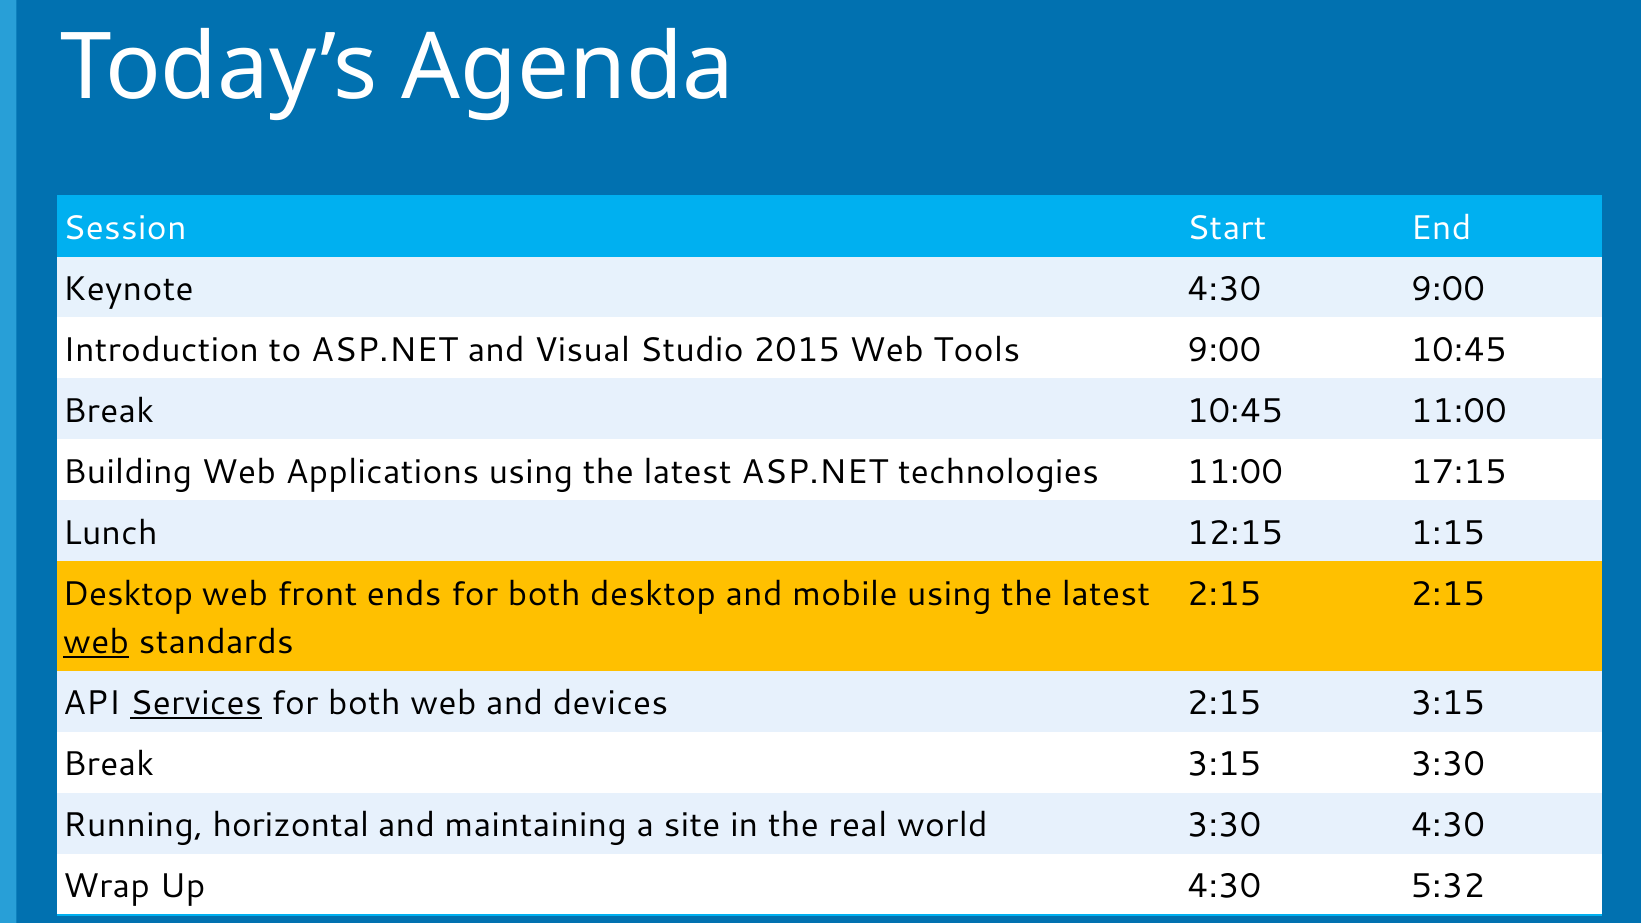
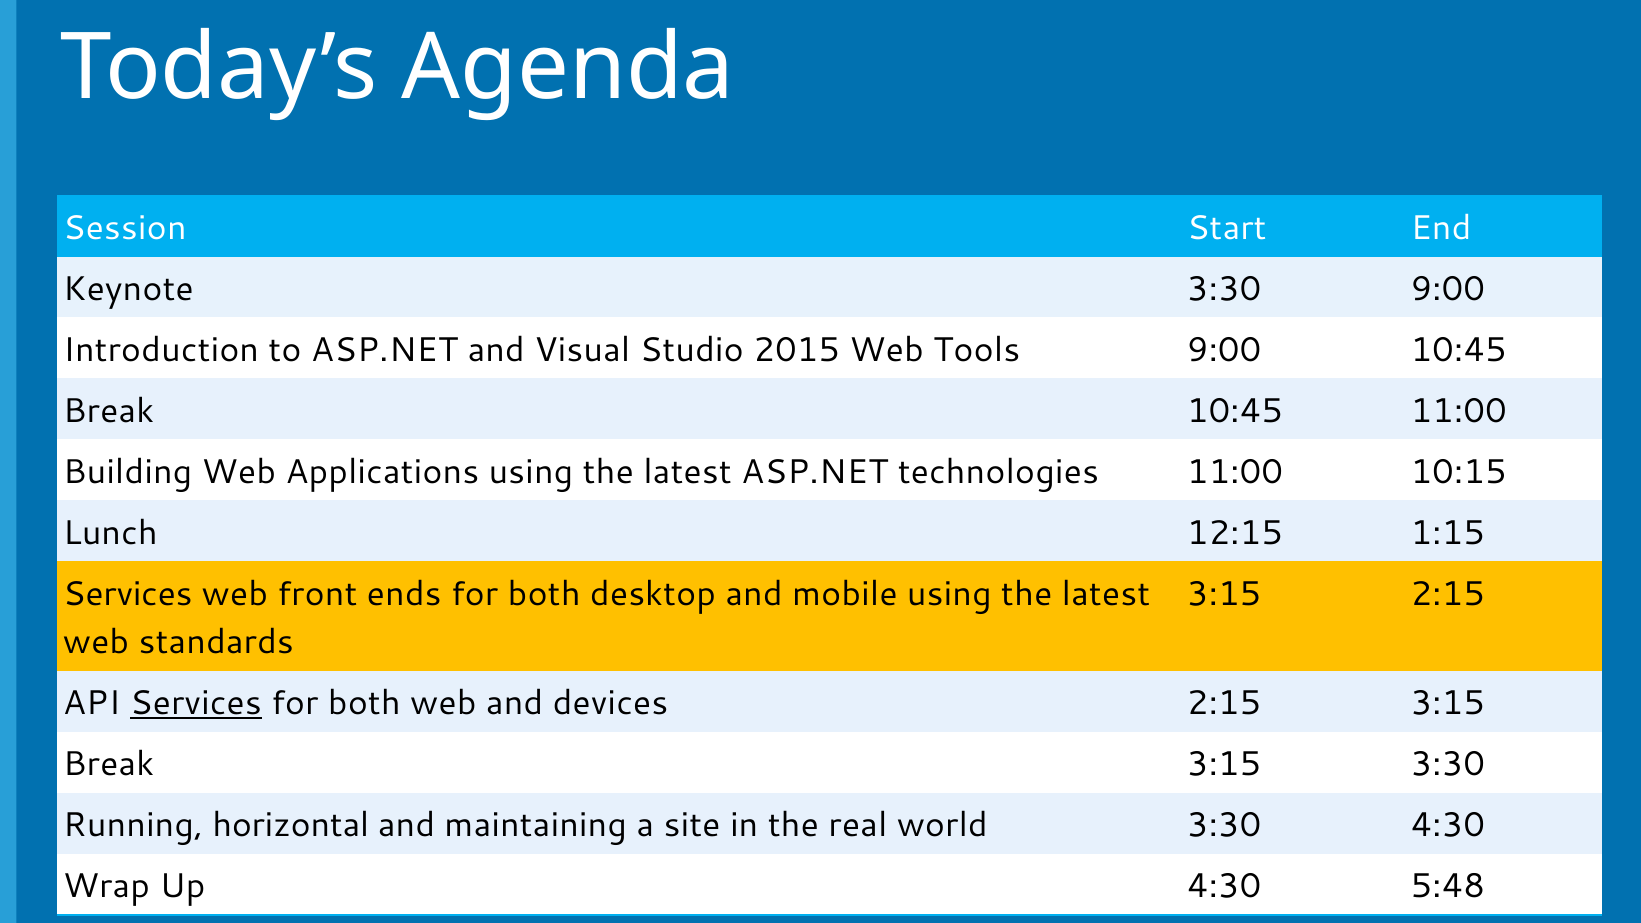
Keynote 4:30: 4:30 -> 3:30 (1224, 289)
17:15: 17:15 -> 10:15 (1459, 472)
Desktop: Desktop -> Services (128, 594)
2:15: 2:15 -> 3:15 (1224, 594)
web underline: present -> none (96, 642)
5:32: 5:32 -> 5:48 (1448, 886)
